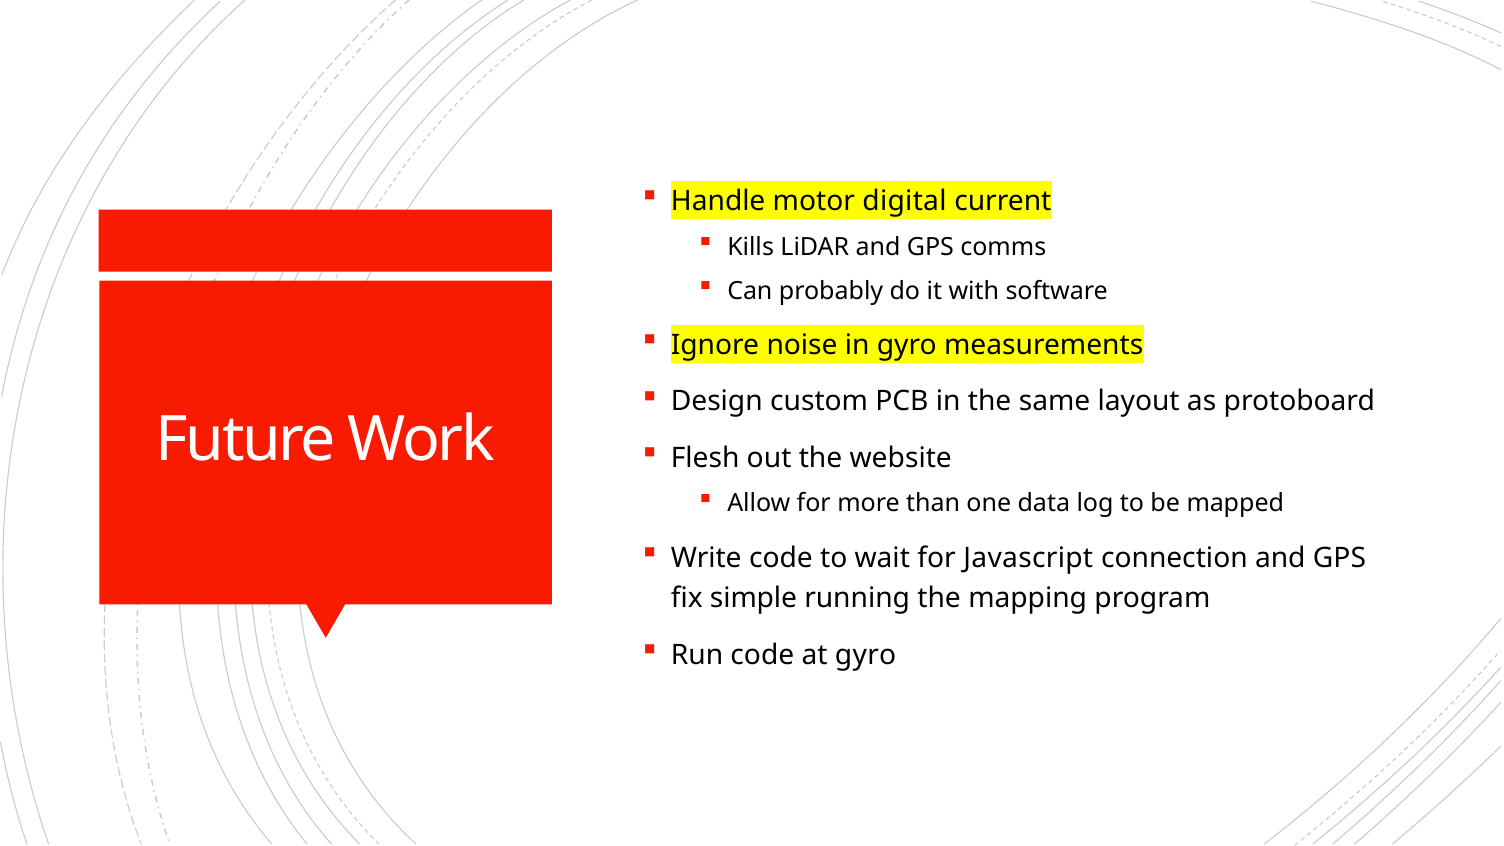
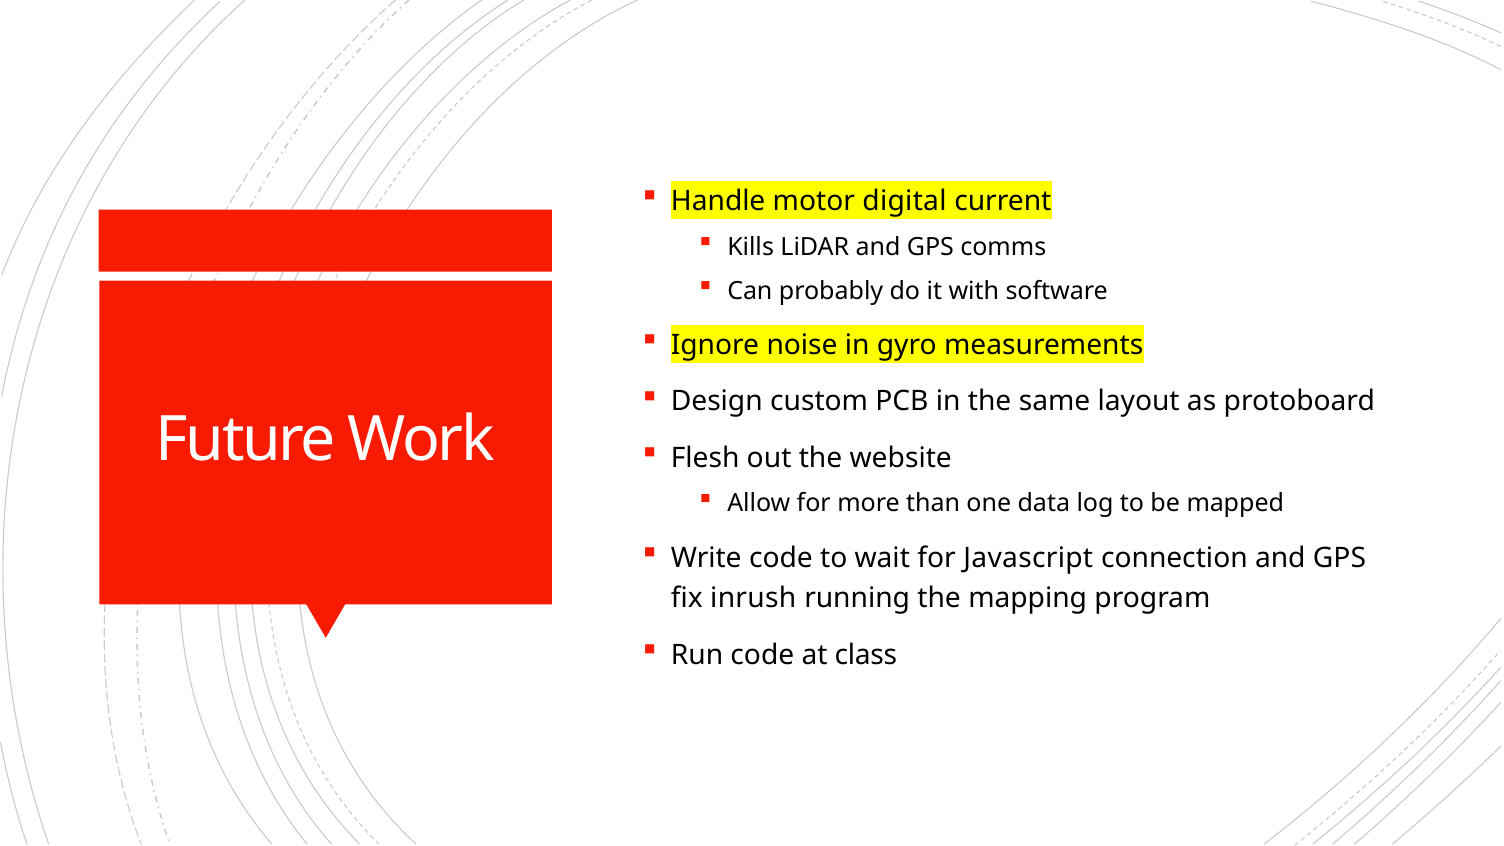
simple: simple -> inrush (753, 599)
at gyro: gyro -> class (866, 655)
